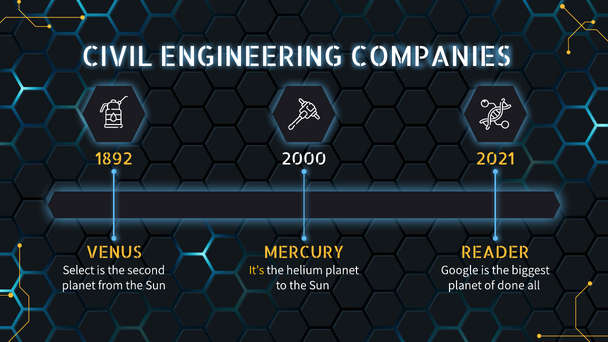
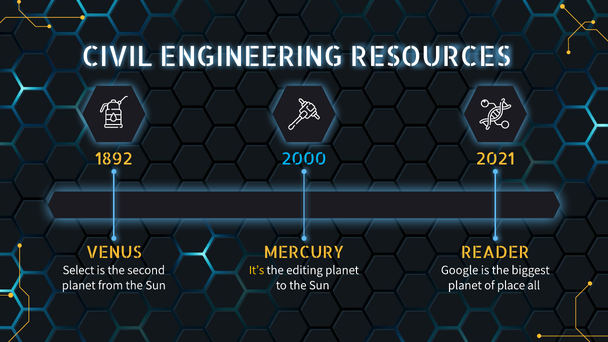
COMPANIES: COMPANIES -> RESOURCES (431, 57)
2000 colour: white -> light blue (304, 159)
helium: helium -> editing (305, 270)
done: done -> place (511, 285)
